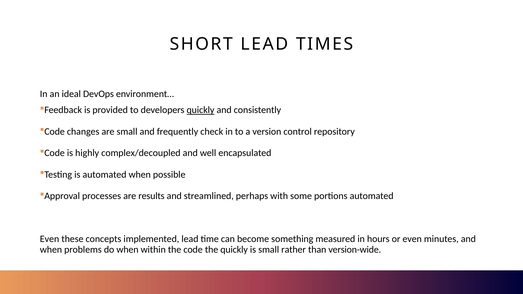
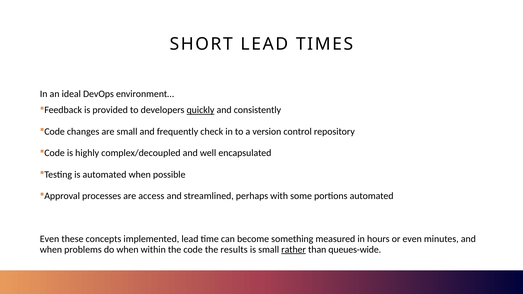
results: results -> access (151, 196)
the quickly: quickly -> results (234, 250)
rather underline: none -> present (294, 250)
version-wide: version-wide -> queues-wide (355, 250)
